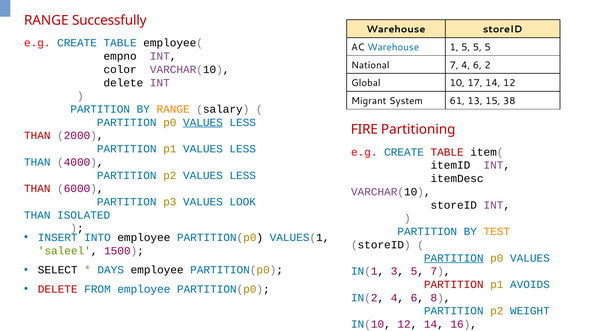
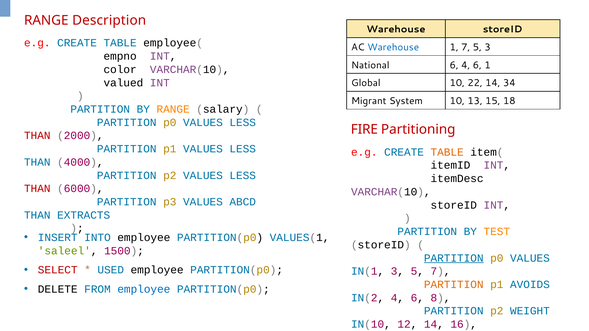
Successfully: Successfully -> Description (109, 20)
1 5: 5 -> 7 (466, 47)
5: 5 -> 3 (488, 47)
National 7: 7 -> 6 (454, 65)
6 2: 2 -> 1 (488, 65)
delete: delete -> valued (123, 83)
10 17: 17 -> 22 (475, 83)
14 12: 12 -> 34 (509, 83)
System 61: 61 -> 10 (457, 101)
38: 38 -> 18 (509, 101)
VALUES underline: present -> none (203, 123)
TABLE colour: red -> orange (447, 152)
LOOK: LOOK -> ABCD (243, 202)
ISOLATED: ISOLATED -> EXTRACTS (84, 215)
SELECT colour: black -> red (58, 270)
DAYS: DAYS -> USED (111, 270)
PARTITION colour: red -> orange (454, 285)
DELETE colour: red -> black (58, 289)
